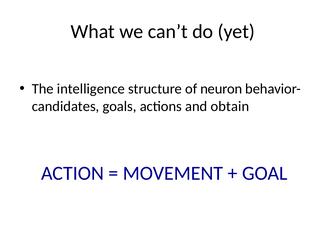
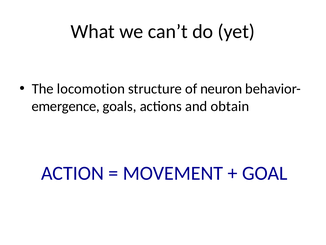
intelligence: intelligence -> locomotion (91, 89)
candidates: candidates -> emergence (66, 106)
